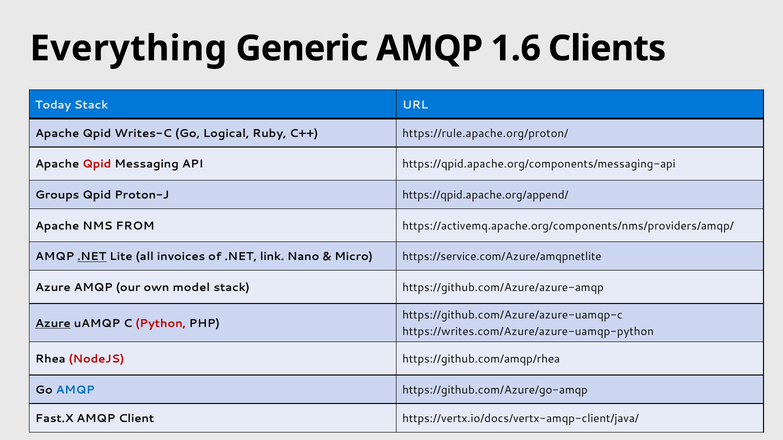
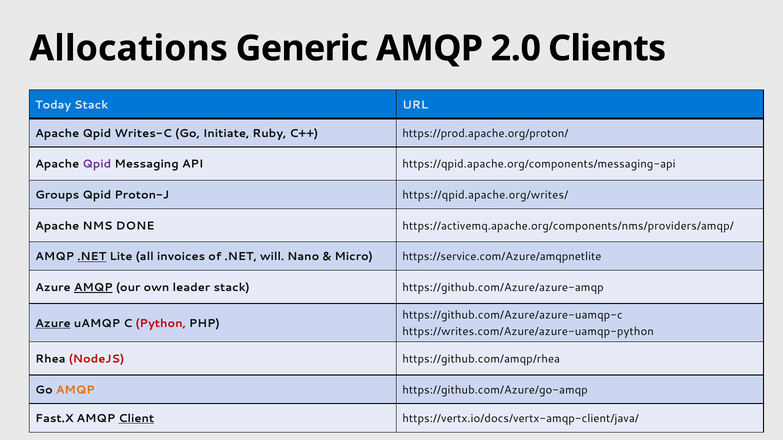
Everything: Everything -> Allocations (129, 49)
1.6: 1.6 -> 2.0 (516, 49)
Logical: Logical -> Initiate (226, 133)
https://rule.apache.org/proton/: https://rule.apache.org/proton/ -> https://prod.apache.org/proton/ (485, 133)
Qpid colour: red -> purple (97, 164)
https://qpid.apache.org/append/: https://qpid.apache.org/append/ -> https://qpid.apache.org/writes/ (485, 195)
FROM: FROM -> DONE (135, 226)
link: link -> will (272, 257)
AMQP underline: none -> present (93, 288)
model: model -> leader (191, 288)
AMQP colour: blue -> orange (75, 390)
Client underline: none -> present (136, 419)
